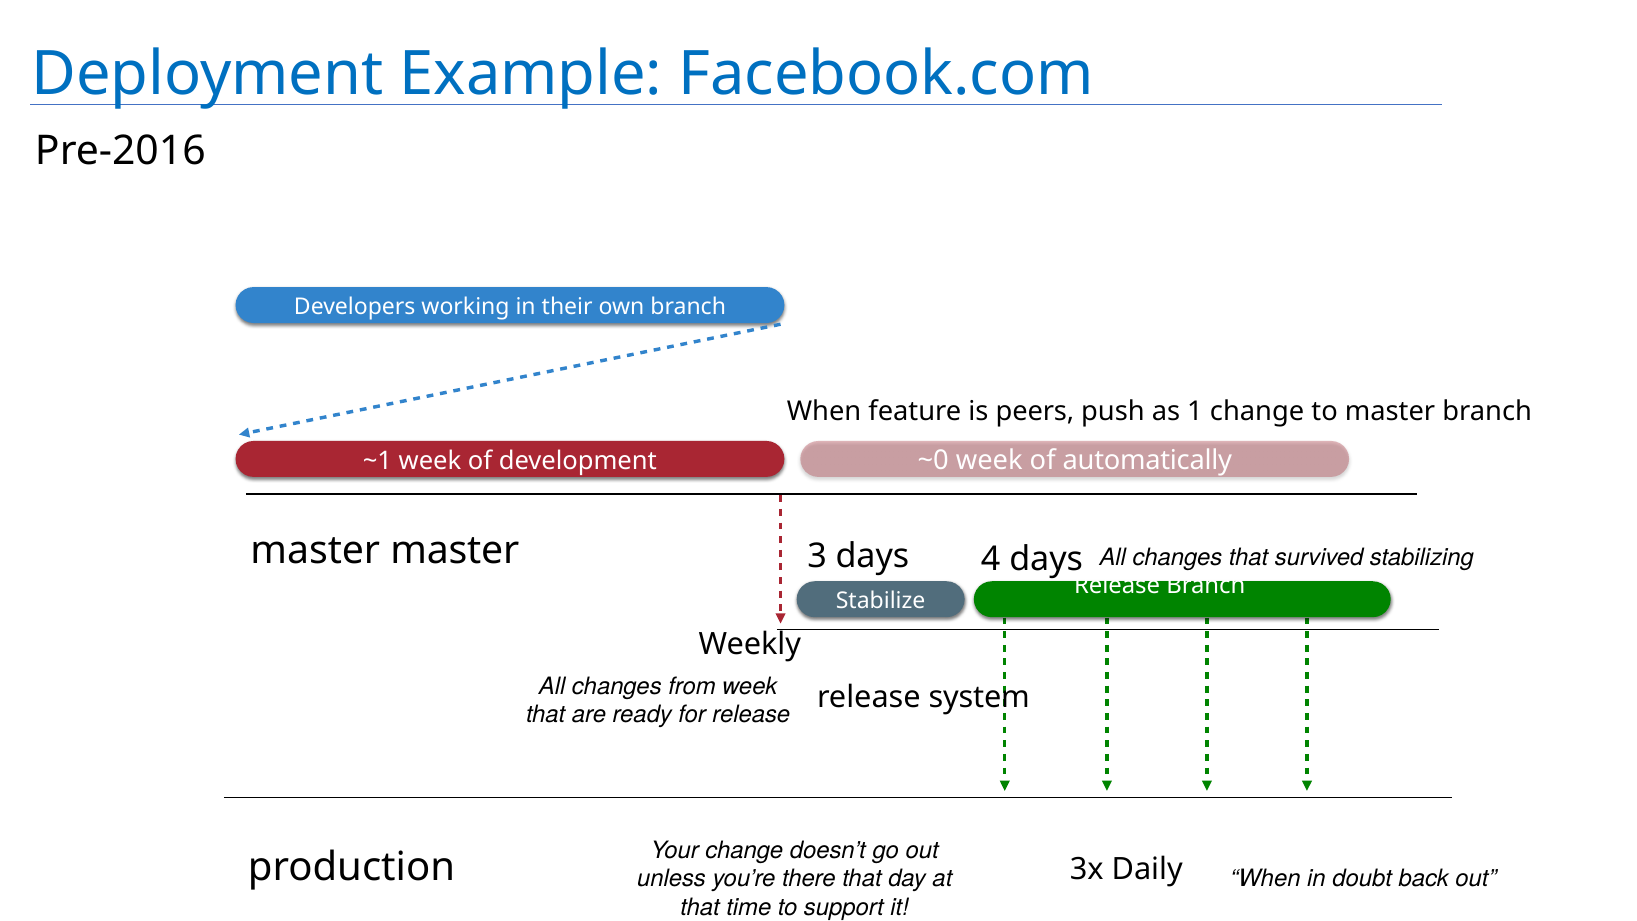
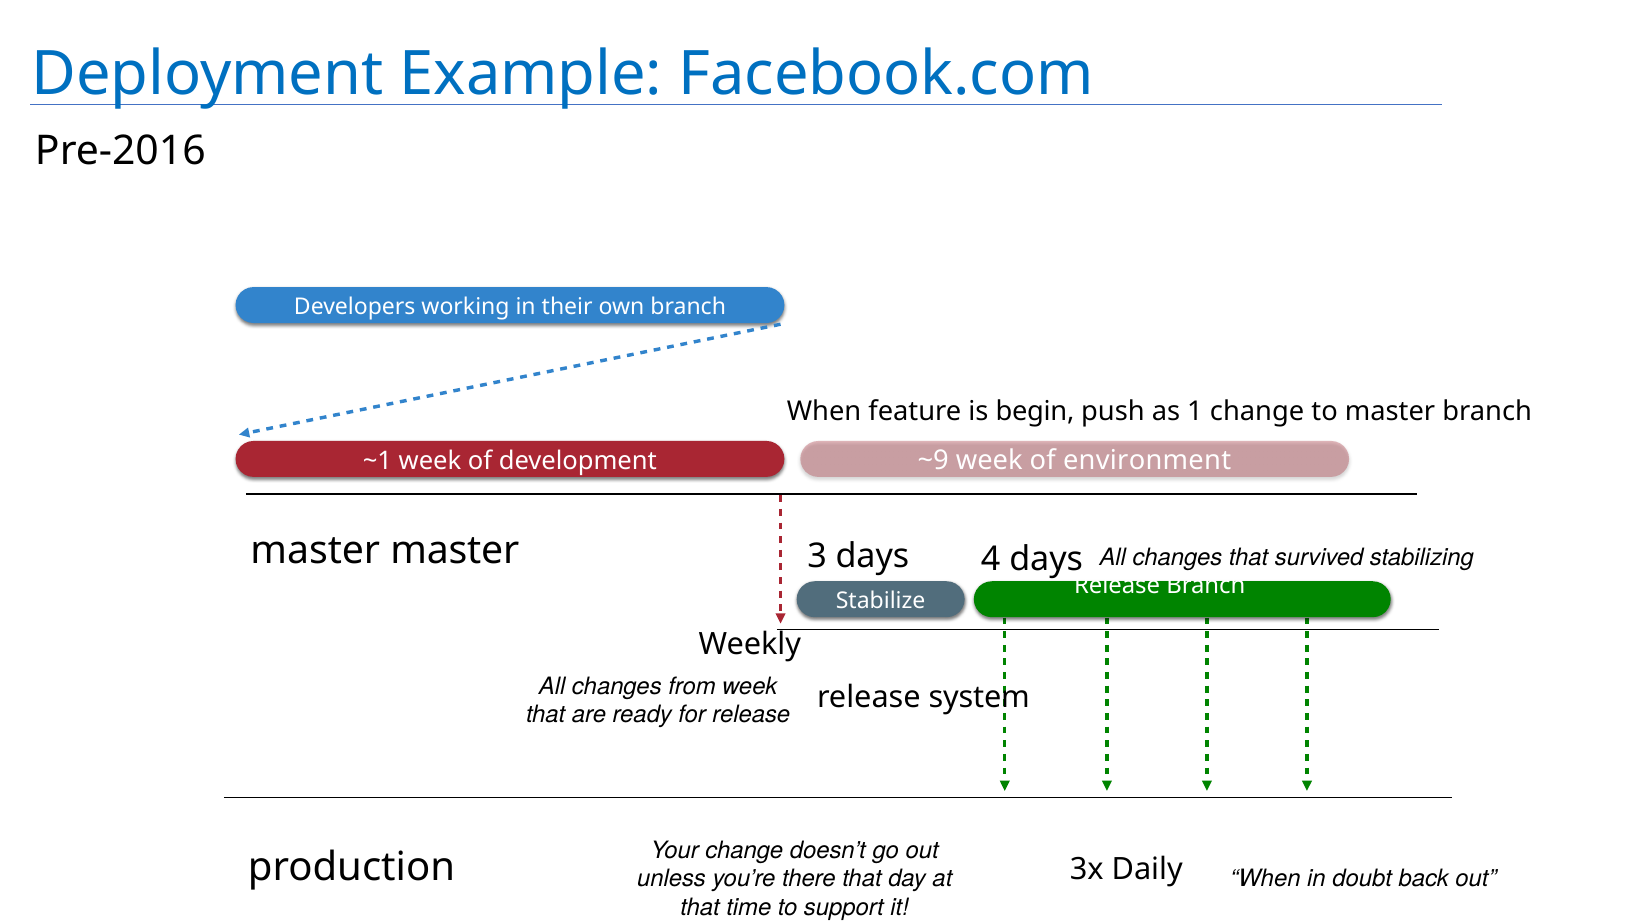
peers: peers -> begin (1035, 411)
~0: ~0 -> ~9 (933, 461)
automatically: automatically -> environment (1147, 461)
